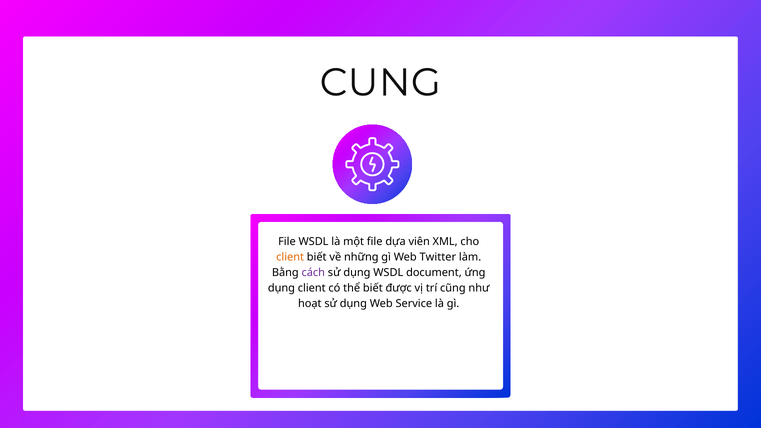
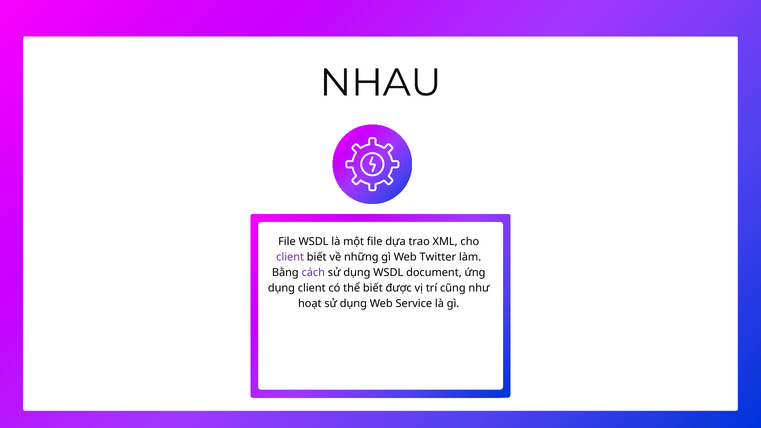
CUNG: CUNG -> NHAU (381, 83)
viên: viên -> trao (419, 242)
client colour: orange -> purple (290, 257)
